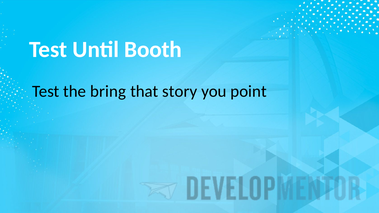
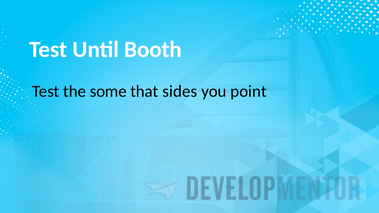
bring: bring -> some (108, 91)
story: story -> sides (180, 91)
